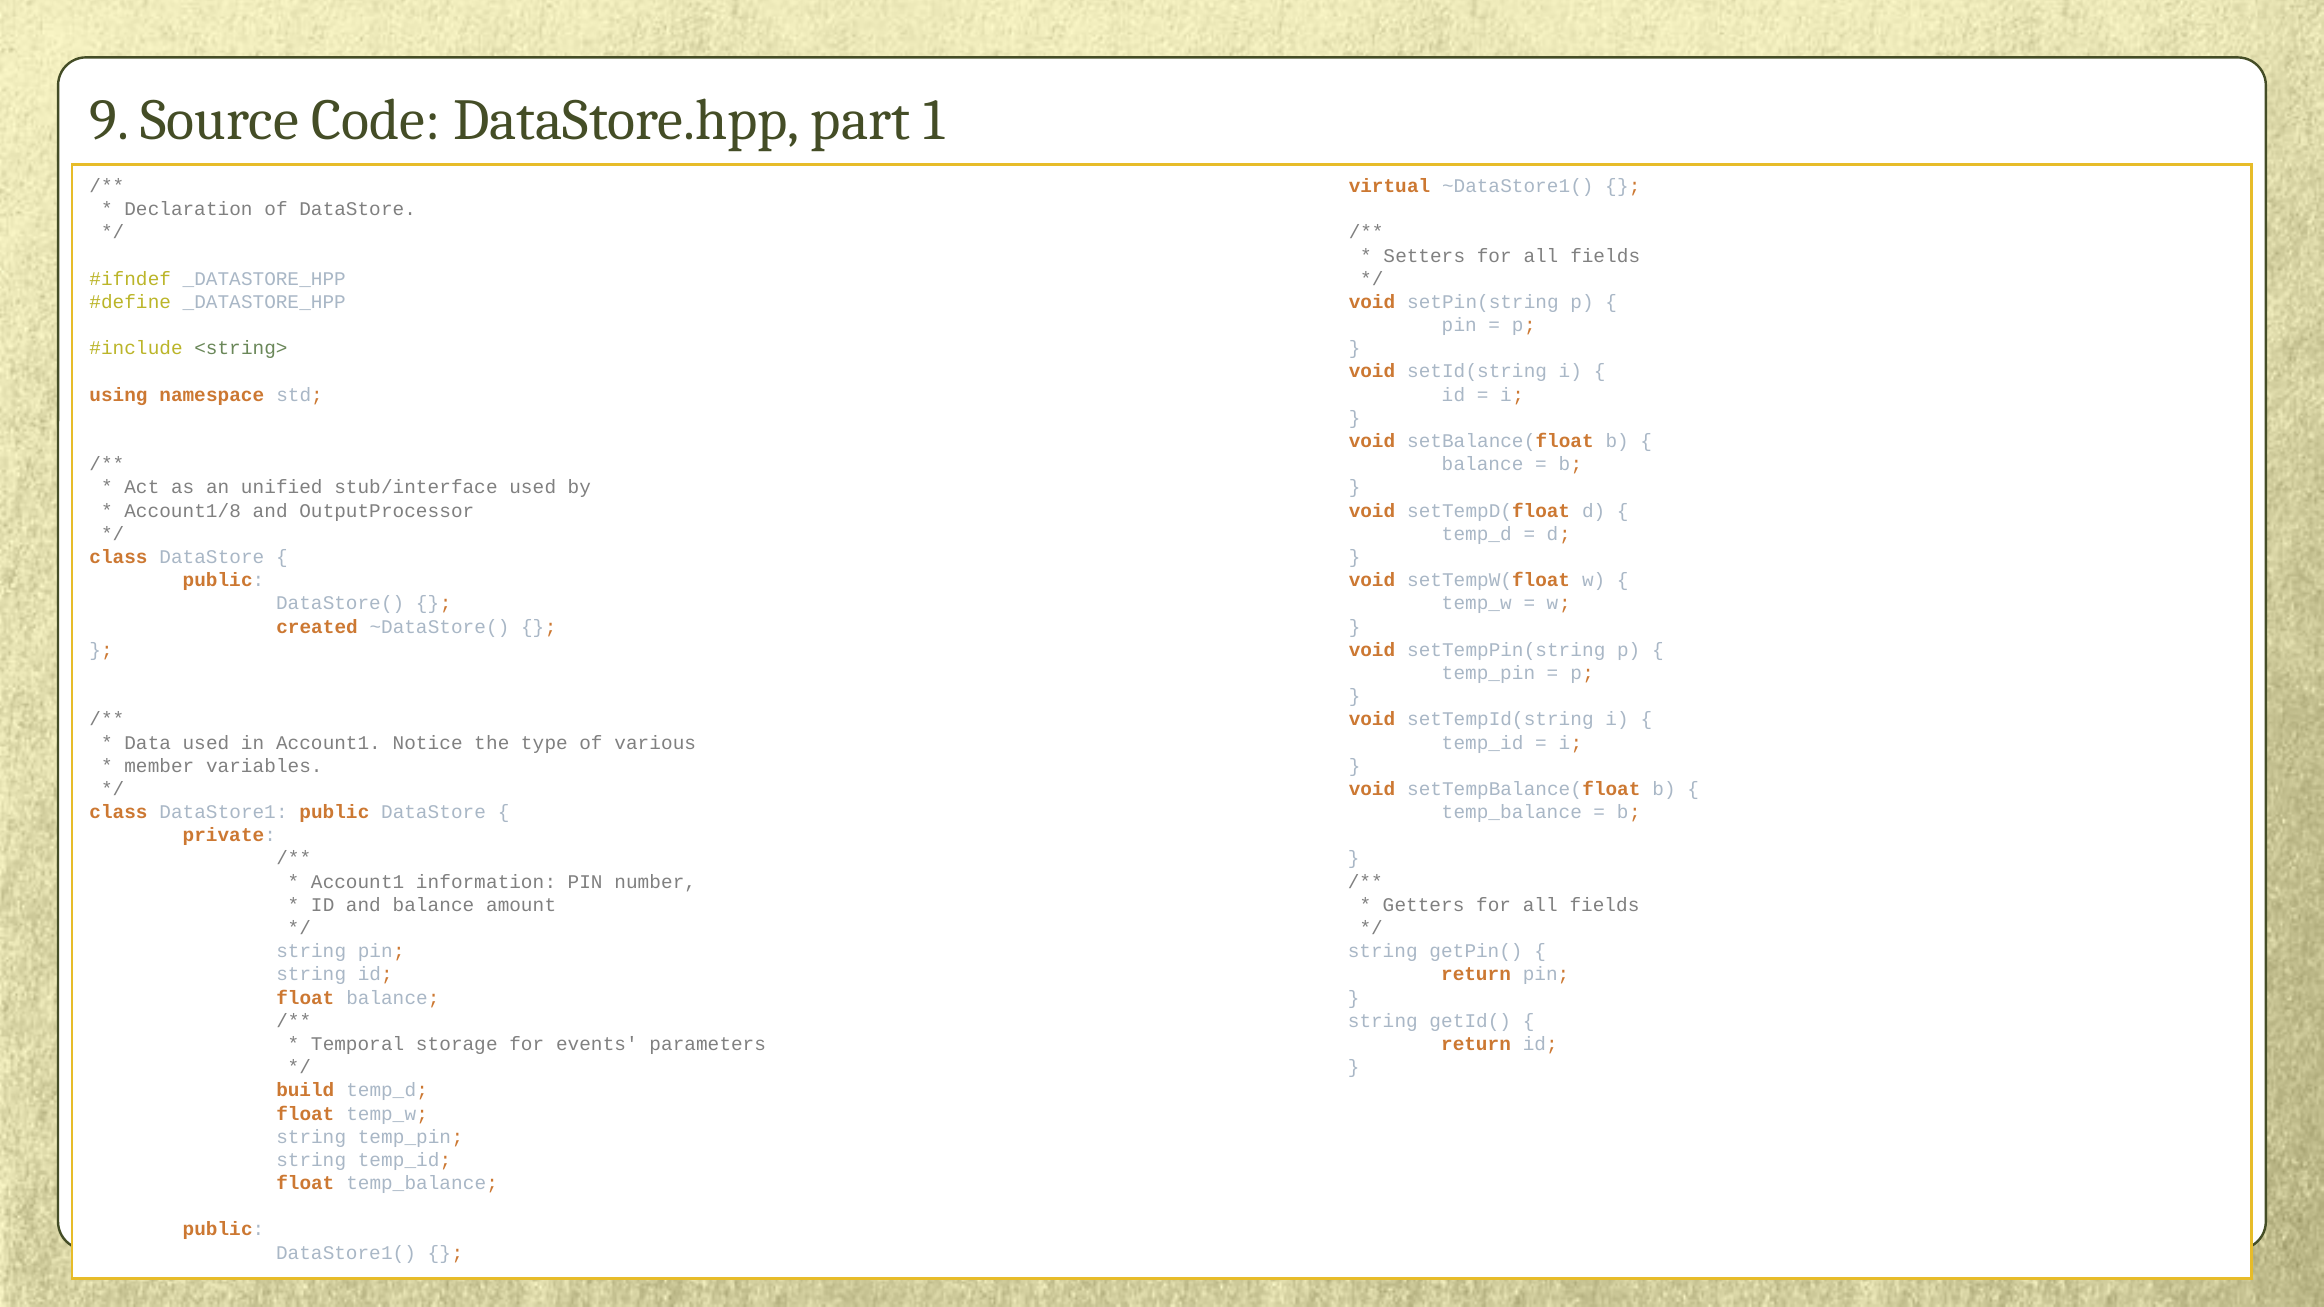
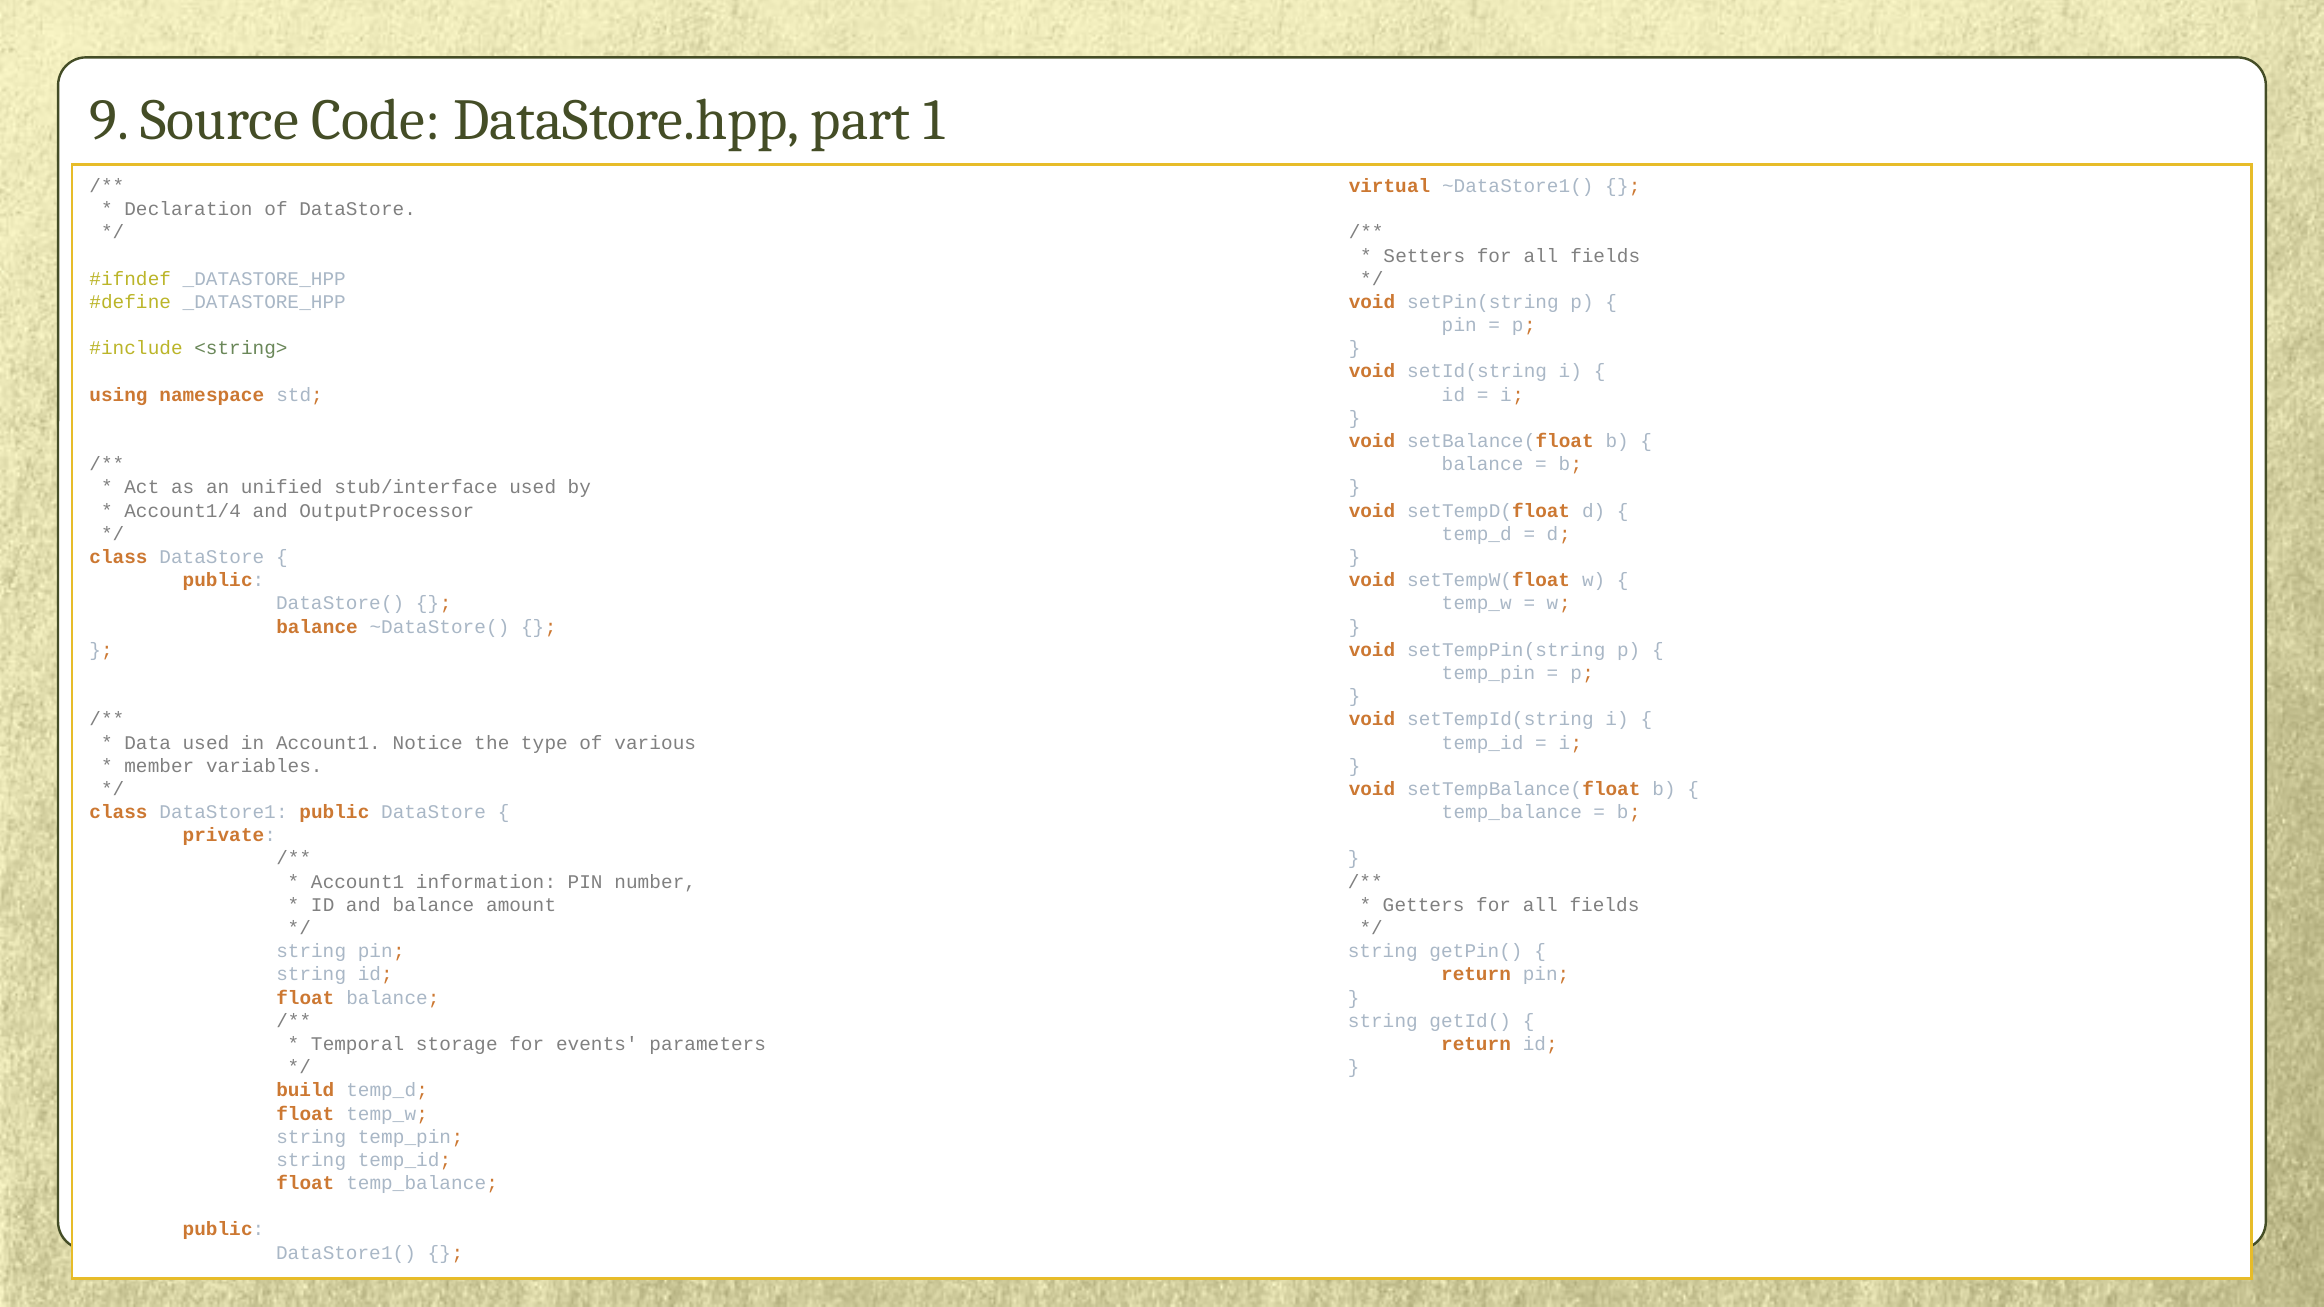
Account1/8: Account1/8 -> Account1/4 (183, 511)
created: created -> balance (317, 627)
